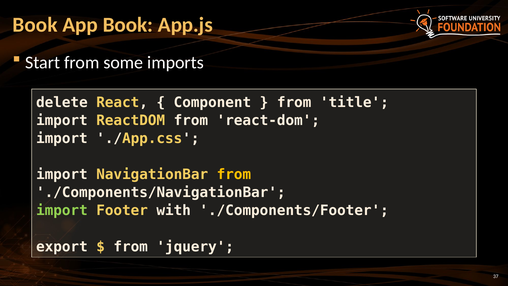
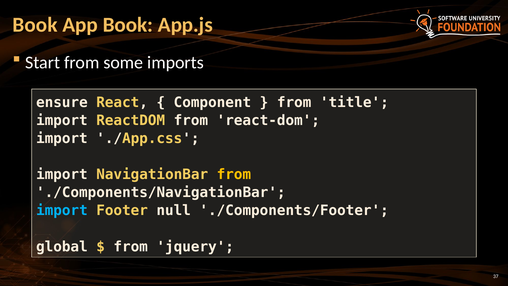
delete: delete -> ensure (62, 102)
import colour: light green -> light blue (62, 210)
with: with -> null (174, 210)
export: export -> global (62, 246)
